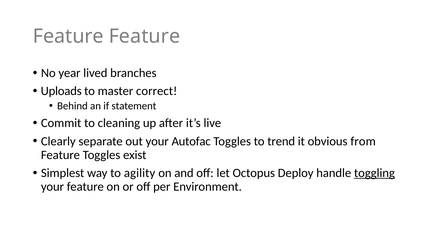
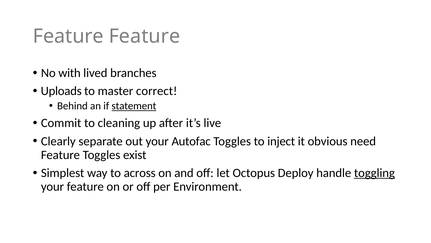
year: year -> with (70, 73)
statement underline: none -> present (134, 106)
trend: trend -> inject (281, 141)
from: from -> need (363, 141)
agility: agility -> across (140, 173)
